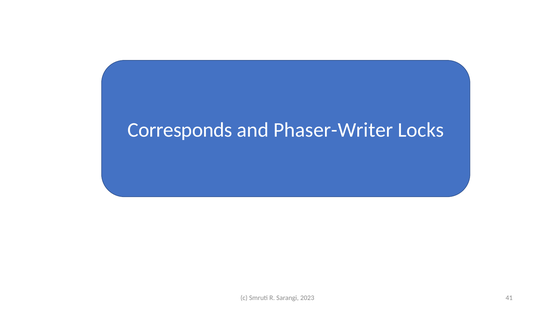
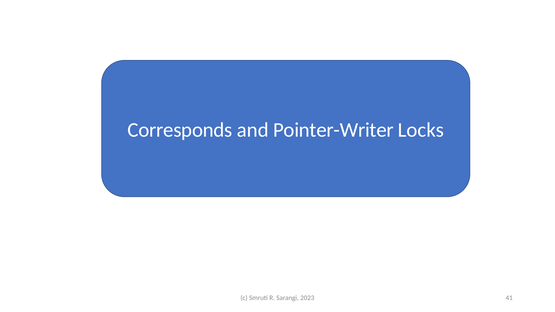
Phaser-Writer: Phaser-Writer -> Pointer-Writer (333, 130)
